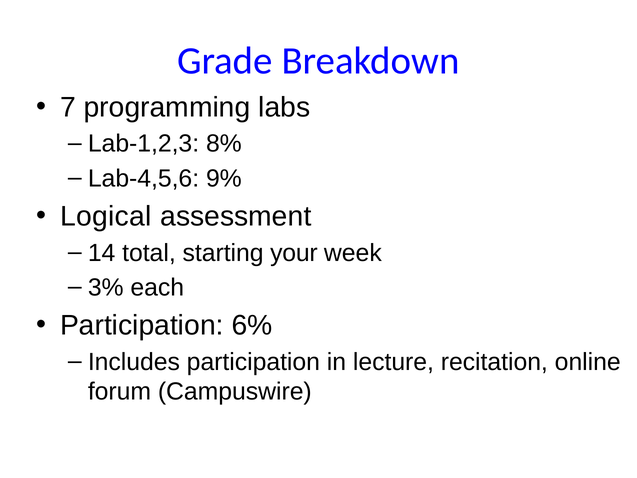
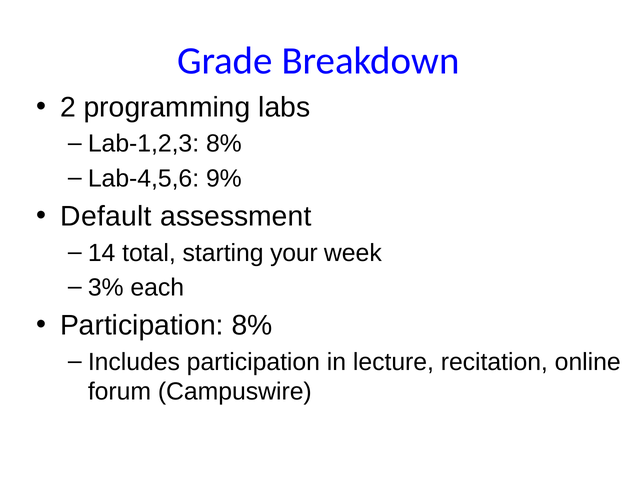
7: 7 -> 2 (68, 107)
Logical: Logical -> Default (106, 216)
Participation 6%: 6% -> 8% (252, 325)
